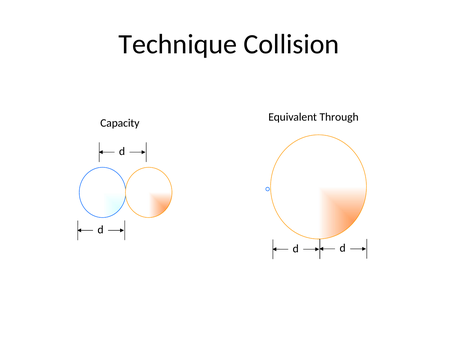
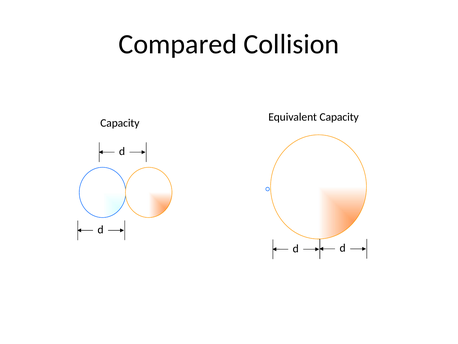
Technique: Technique -> Compared (178, 44)
Equivalent Through: Through -> Capacity (339, 117)
